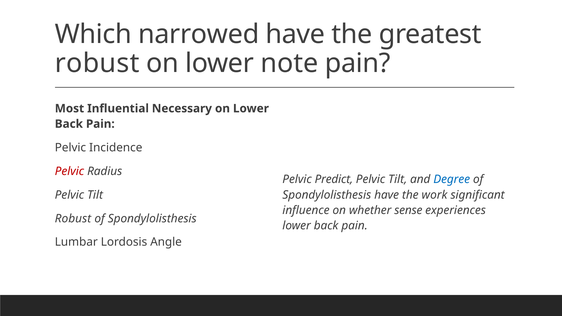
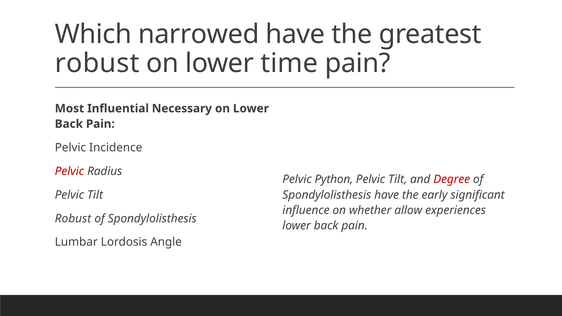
note: note -> time (289, 63)
Predict: Predict -> Python (334, 179)
Degree colour: blue -> red (452, 179)
work: work -> early (435, 195)
sense: sense -> allow (408, 210)
